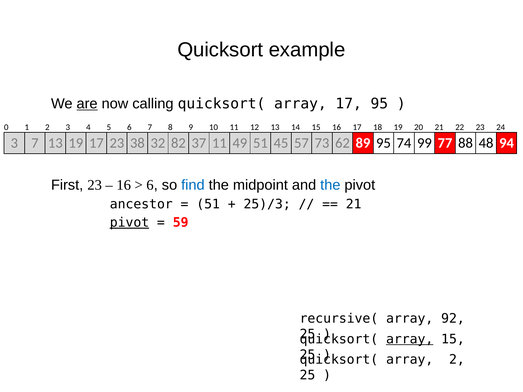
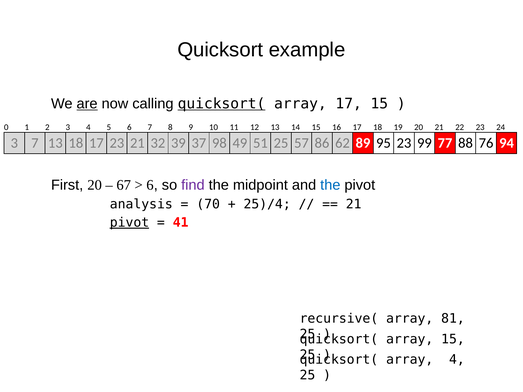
quicksort( underline: none -> present (222, 104)
17 95: 95 -> 15 (379, 104)
13 19: 19 -> 18 (76, 143)
23 38: 38 -> 21 (137, 143)
82: 82 -> 39 (178, 143)
37 11: 11 -> 98 (219, 143)
51 45: 45 -> 25 (281, 143)
73: 73 -> 86 (322, 143)
95 74: 74 -> 23 (404, 143)
48: 48 -> 76 (486, 143)
First 23: 23 -> 20 (95, 185)
16: 16 -> 67 (124, 185)
find colour: blue -> purple (193, 185)
ancestor: ancestor -> analysis (141, 204)
51: 51 -> 70 (208, 204)
25)/3: 25)/3 -> 25)/4 (267, 204)
59: 59 -> 41 (181, 223)
92: 92 -> 81 (453, 319)
array underline: present -> none (410, 339)
array 2: 2 -> 4 (457, 360)
